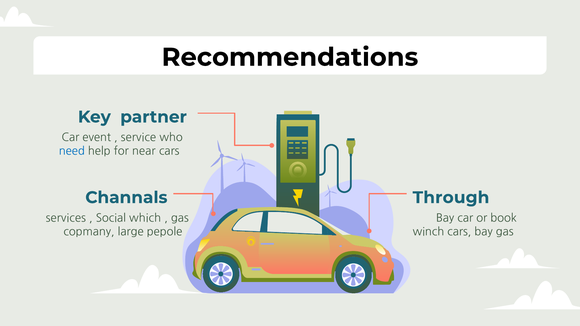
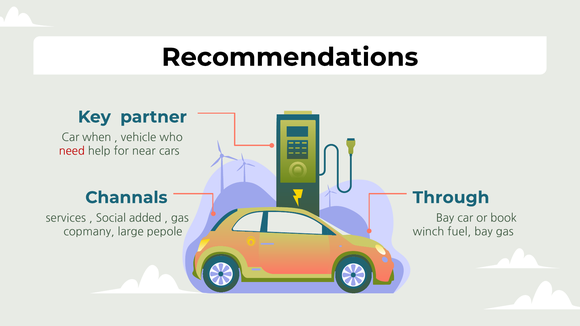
event: event -> when (97, 138)
service: service -> vehicle (138, 138)
need colour: blue -> red (72, 151)
which: which -> added (145, 218)
winch cars: cars -> fuel (459, 232)
